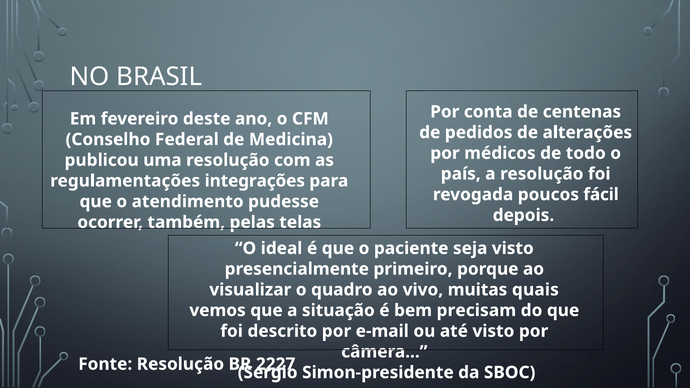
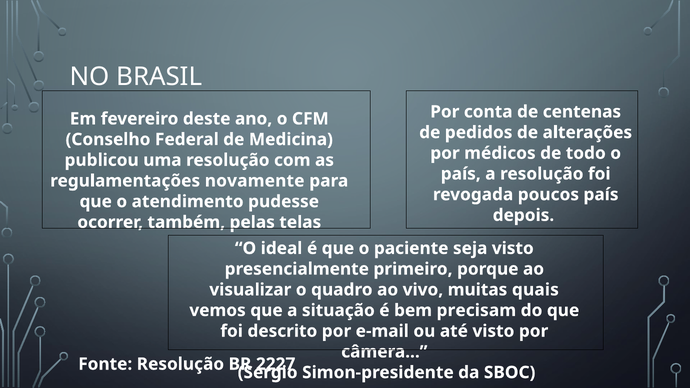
integrações: integrações -> novamente (255, 181)
poucos fácil: fácil -> país (601, 195)
